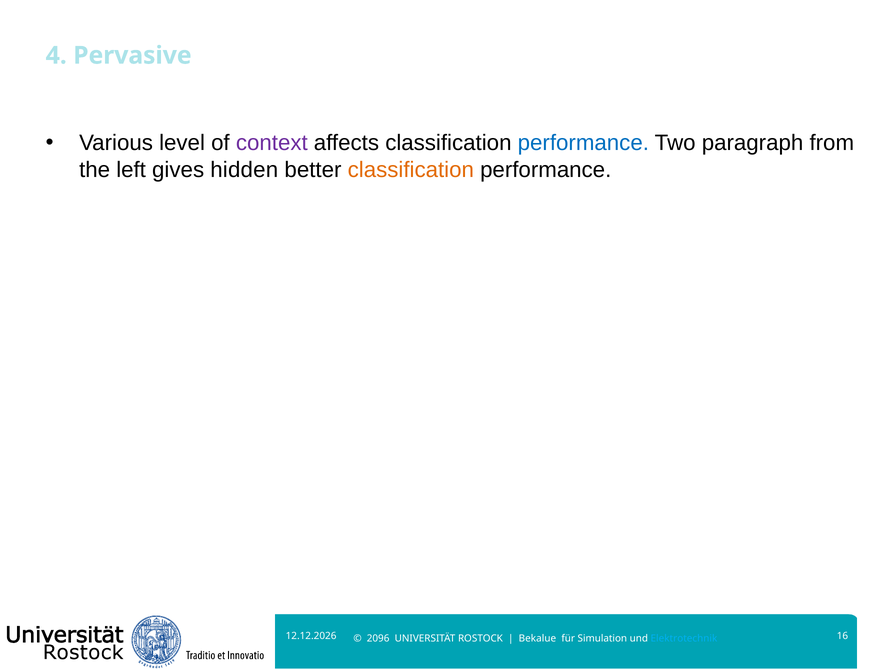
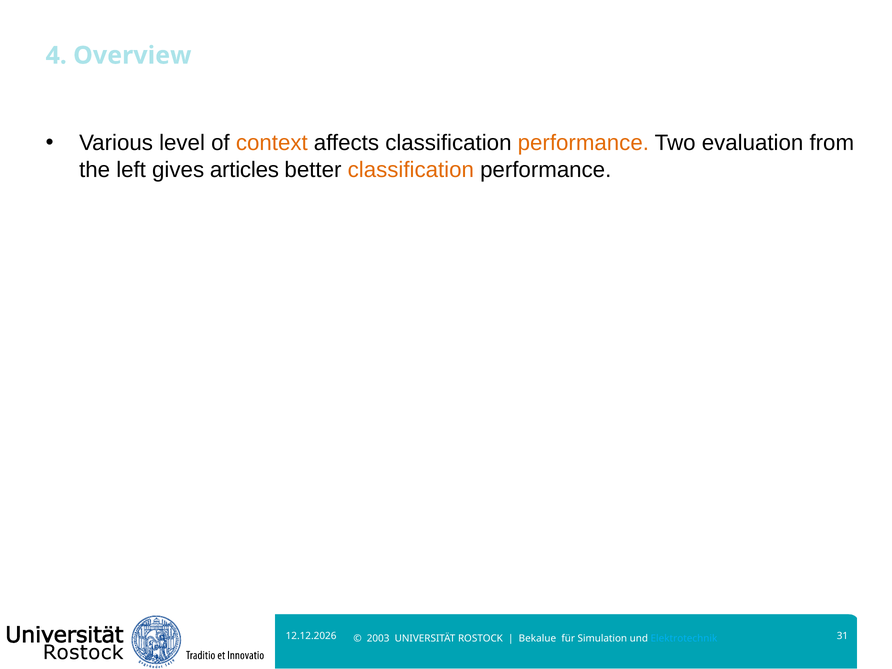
Pervasive: Pervasive -> Overview (132, 55)
context colour: purple -> orange (272, 143)
performance colour: blue -> orange (583, 143)
paragraph: paragraph -> evaluation (753, 143)
hidden: hidden -> articles (244, 170)
16: 16 -> 31 (842, 636)
2096: 2096 -> 2003 (378, 638)
